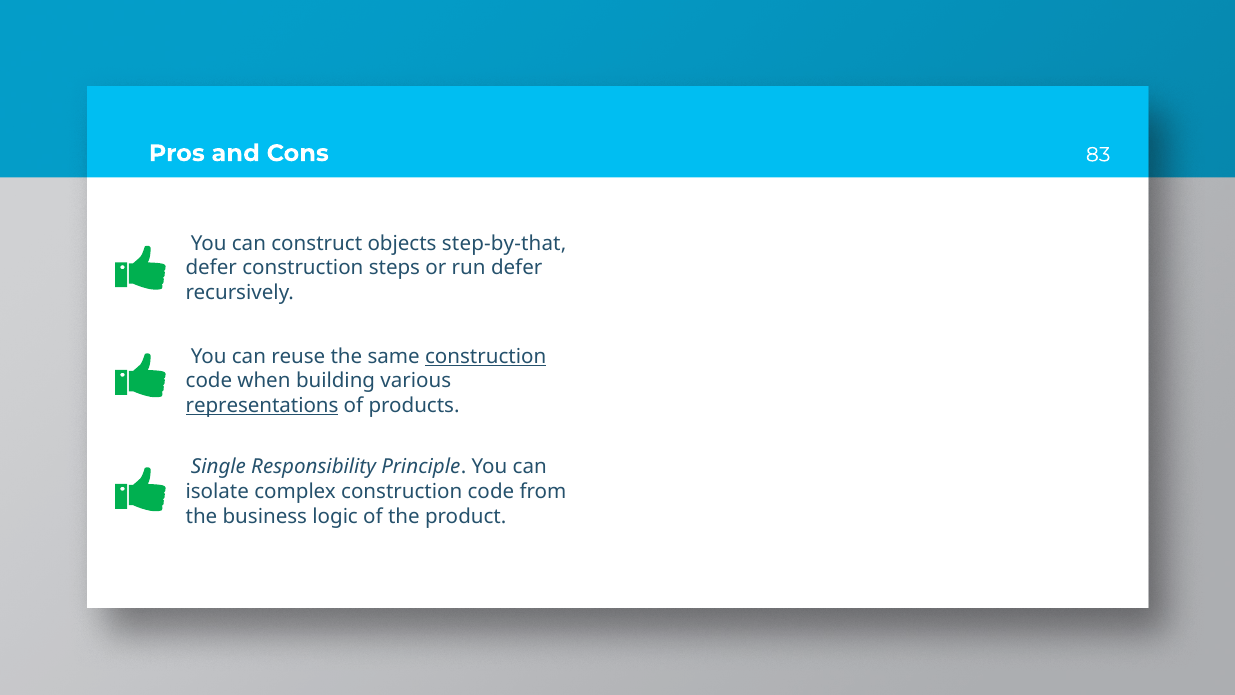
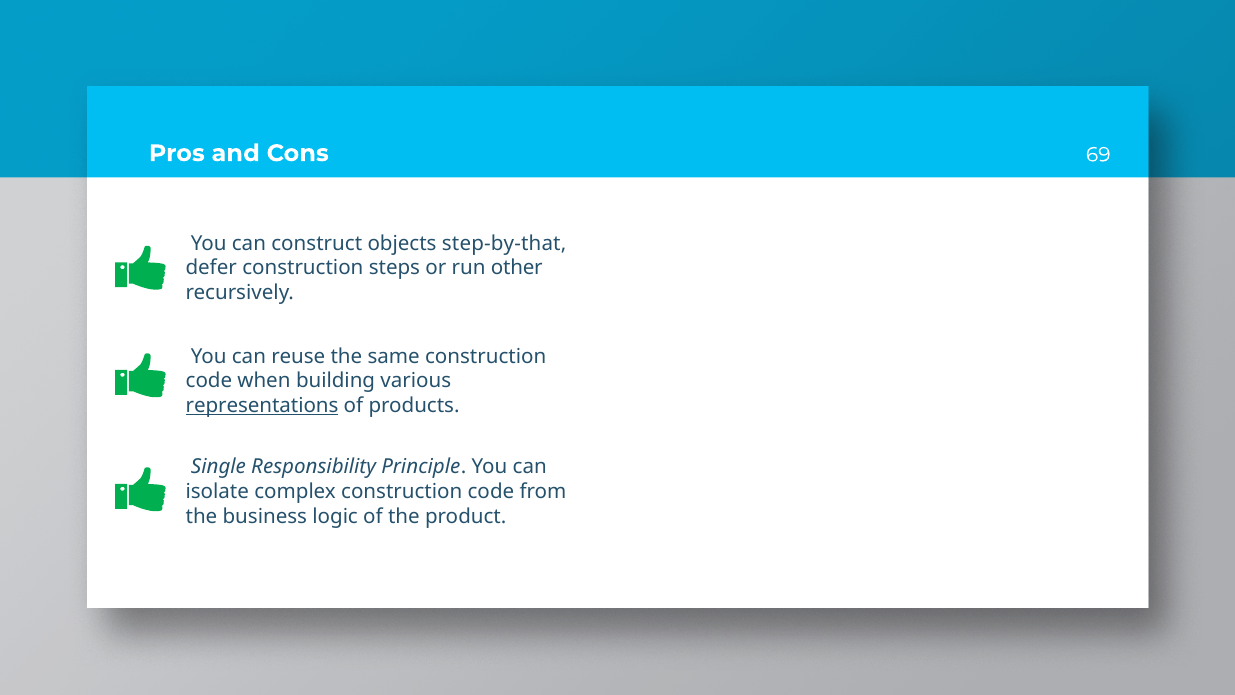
83: 83 -> 69 (1098, 155)
run defer: defer -> other (517, 268)
construction underline: present -> none (486, 356)
